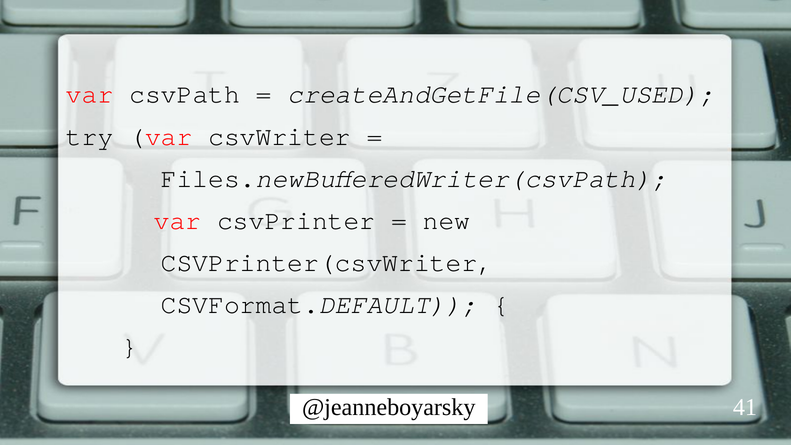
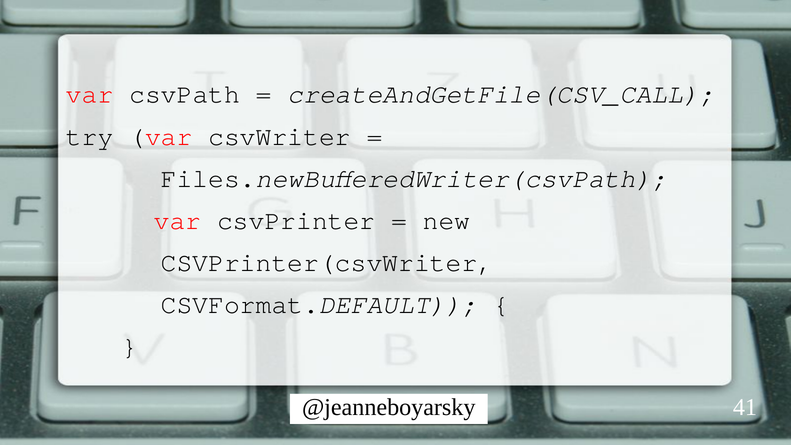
createAndGetFile(CSV_USED: createAndGetFile(CSV_USED -> createAndGetFile(CSV_CALL (501, 94)
